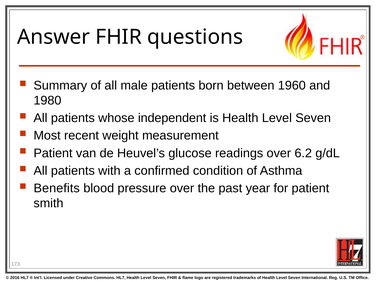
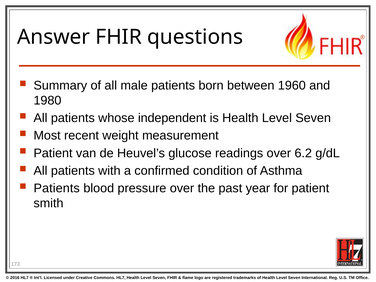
Benefits: Benefits -> Patients (57, 188)
